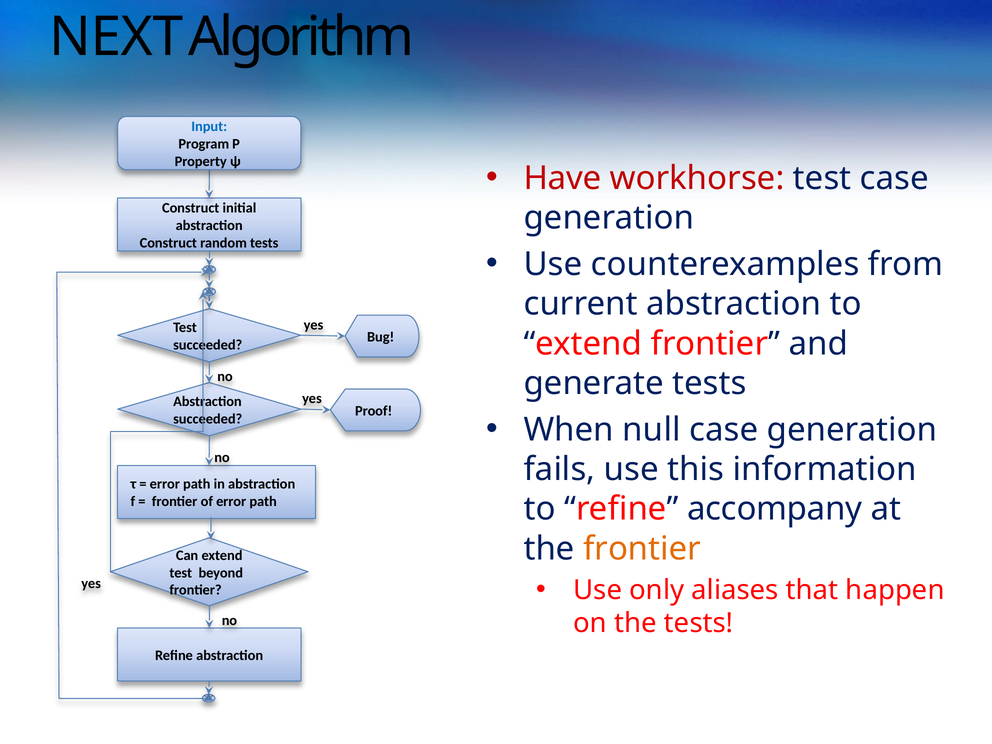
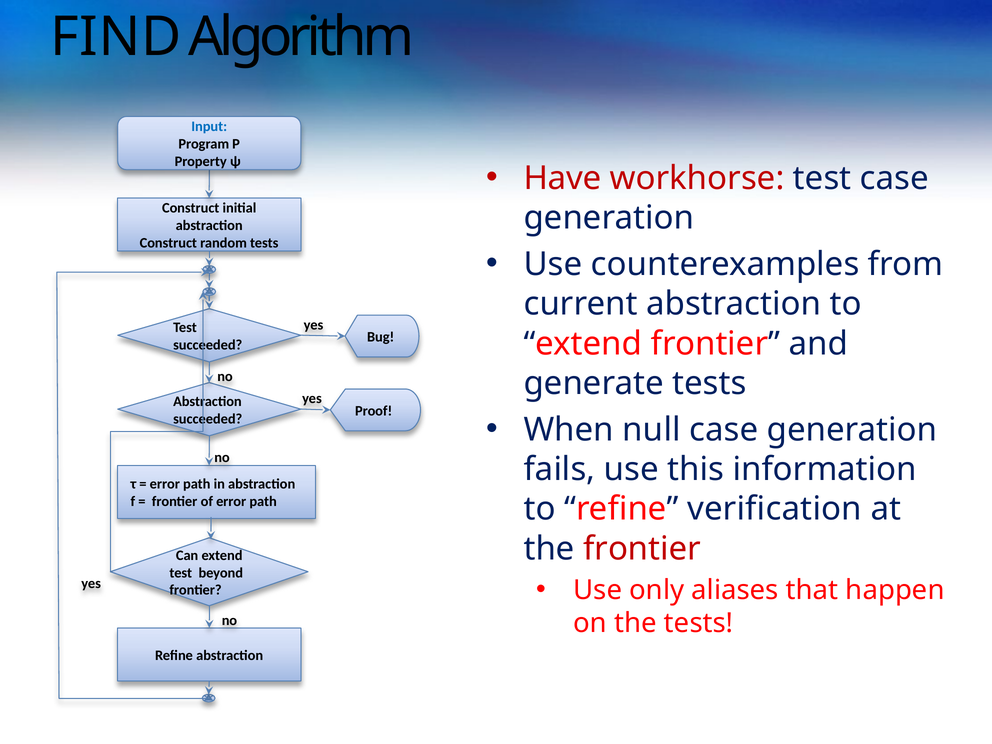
NEXT: NEXT -> FIND (116, 37)
accompany: accompany -> verification (774, 509)
frontier colour: orange -> red (642, 549)
